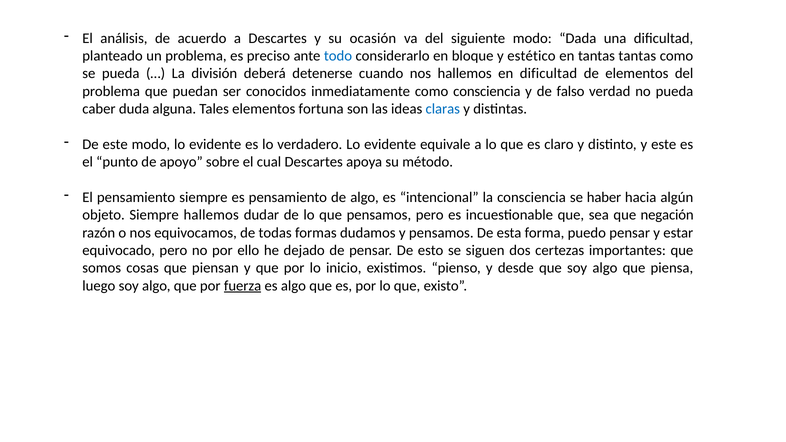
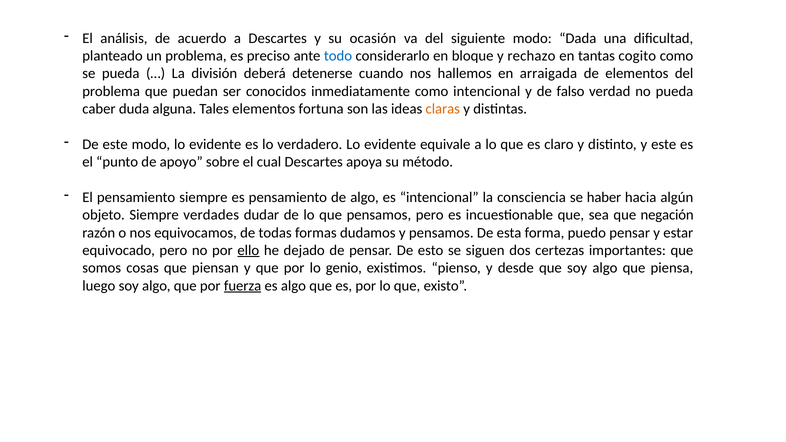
estético: estético -> rechazo (531, 56)
tantas tantas: tantas -> cogito (637, 56)
en dificultad: dificultad -> arraigada (548, 74)
como consciencia: consciencia -> intencional (487, 91)
claras colour: blue -> orange (443, 109)
Siempre hallemos: hallemos -> verdades (211, 215)
ello underline: none -> present (248, 250)
inicio: inicio -> genio (344, 268)
